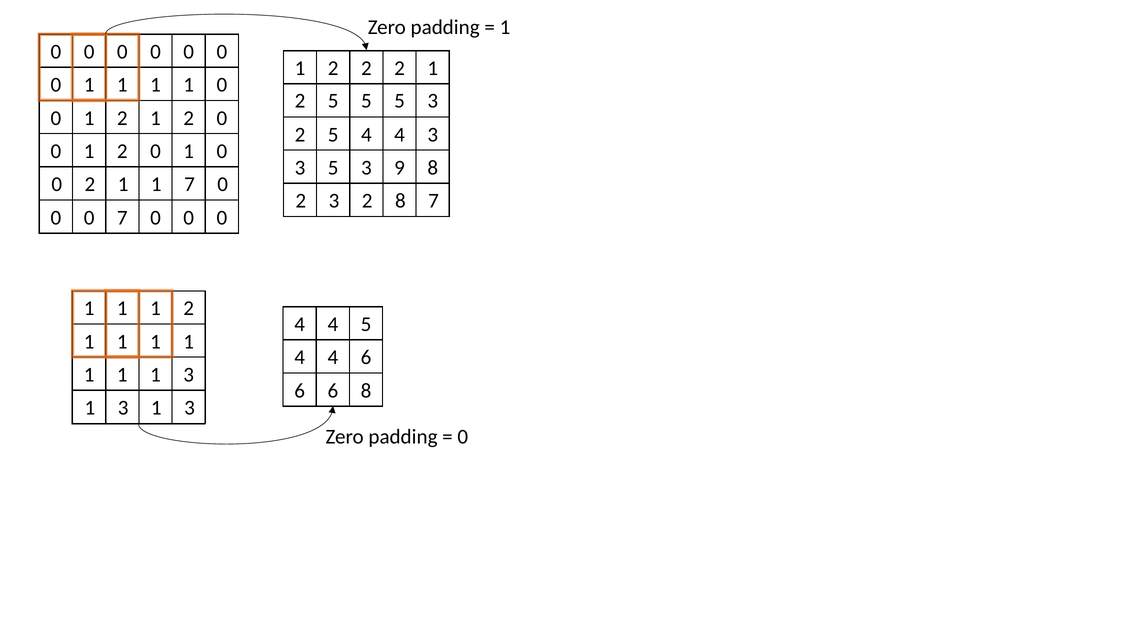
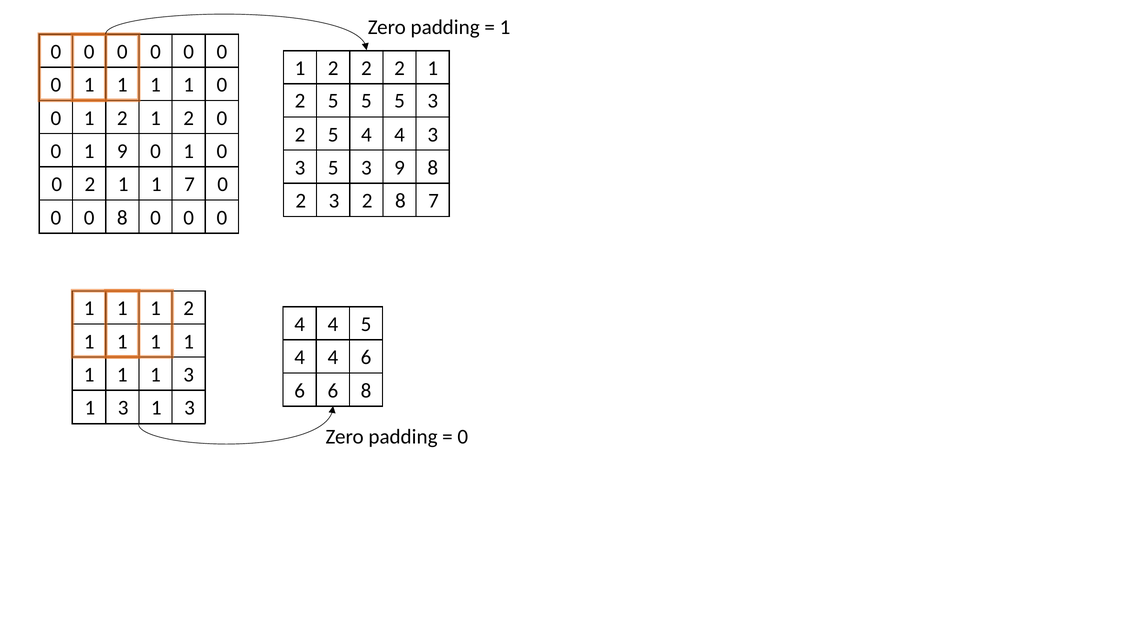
2: 2 -> 9 (122, 151)
0 7: 7 -> 8 (122, 218)
